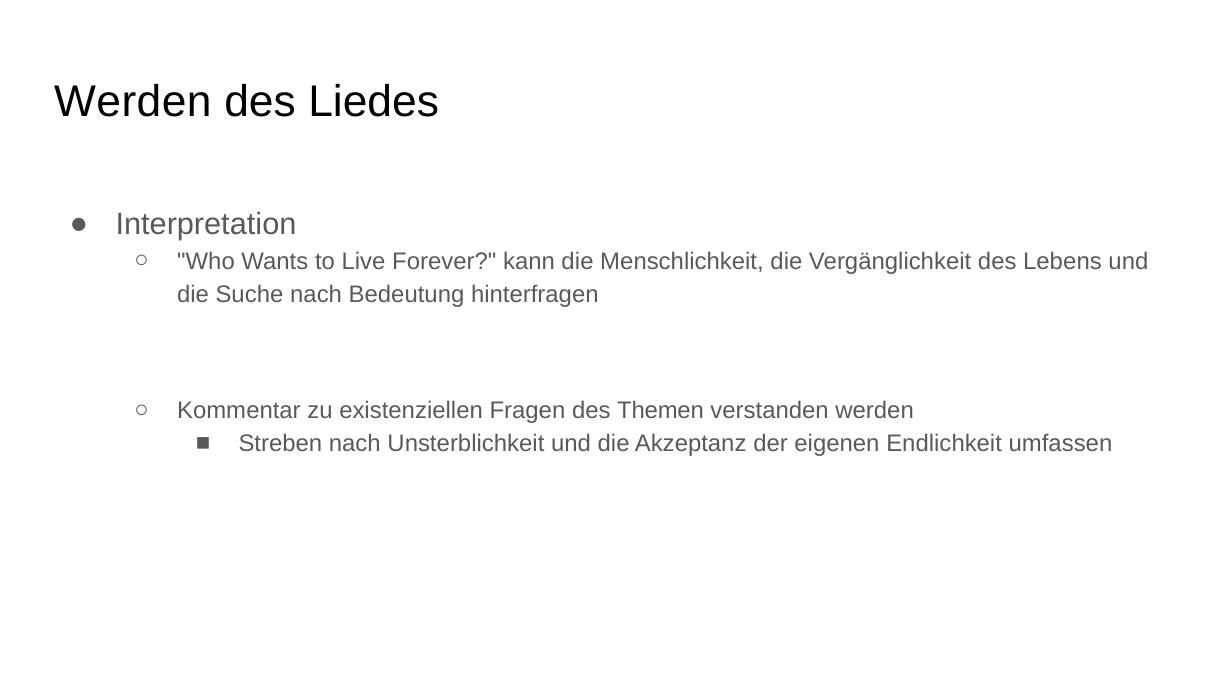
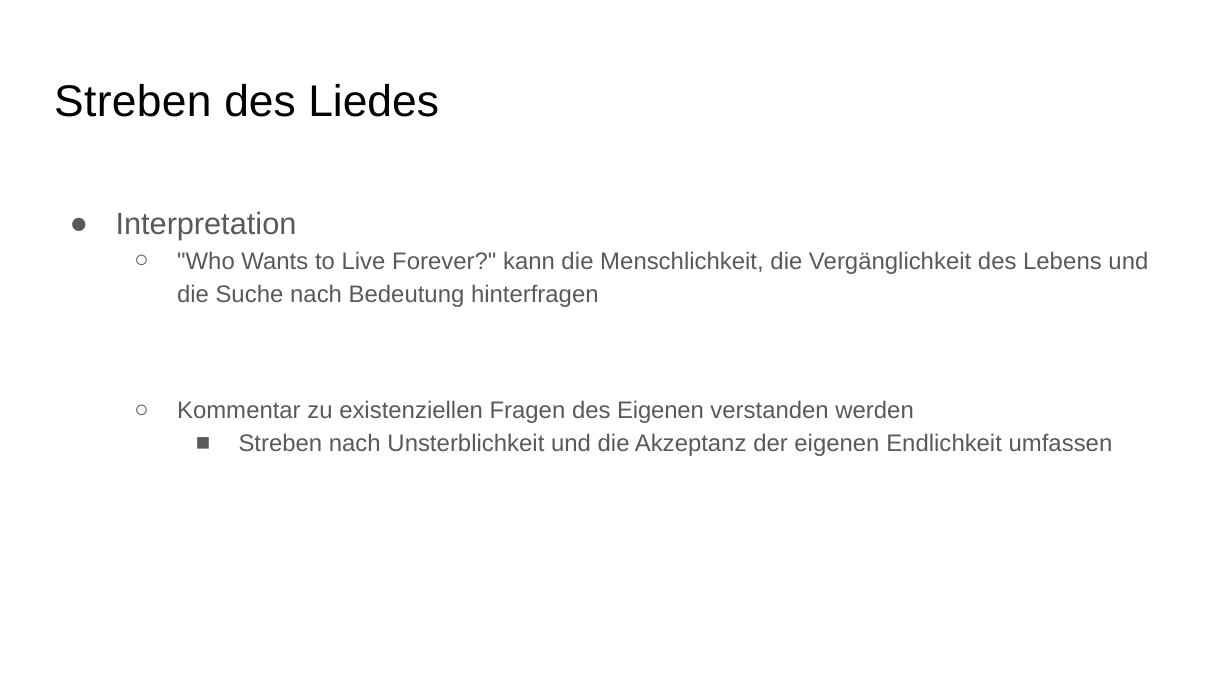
Werden: Werden -> Streben (133, 102)
des Themen: Themen -> Eigenen (661, 411)
